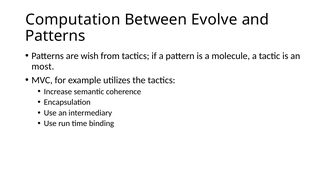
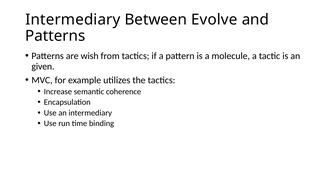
Computation: Computation -> Intermediary (73, 20)
most: most -> given (43, 66)
